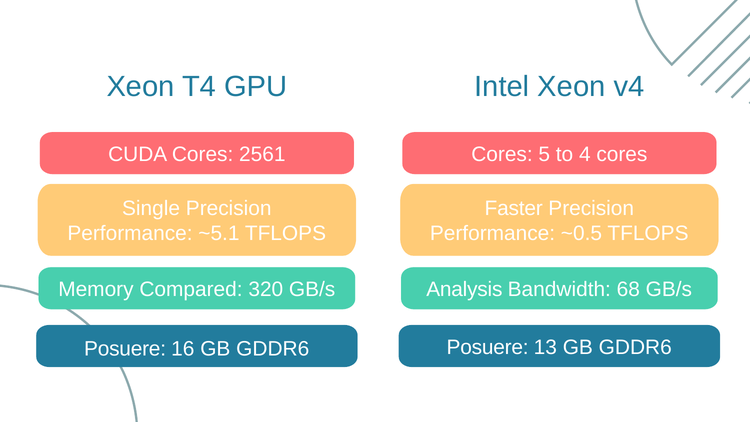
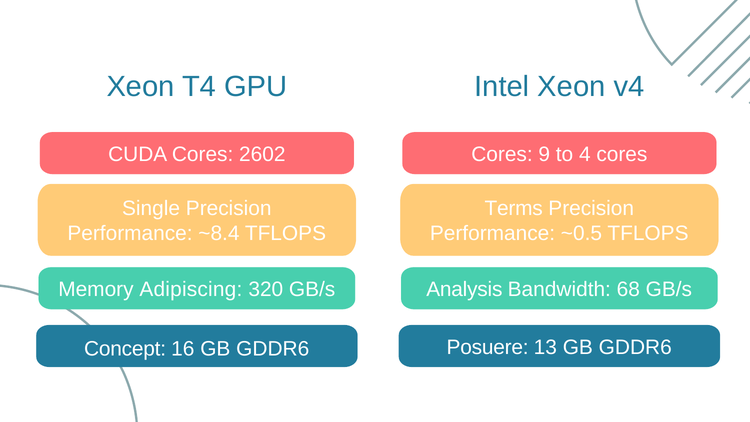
2561: 2561 -> 2602 (262, 154)
5: 5 -> 9 (544, 154)
Faster: Faster -> Terms (514, 209)
~5.1: ~5.1 -> ~8.4 (219, 234)
Compared: Compared -> Adipiscing (191, 290)
Posuere: Posuere -> Concept (125, 349)
